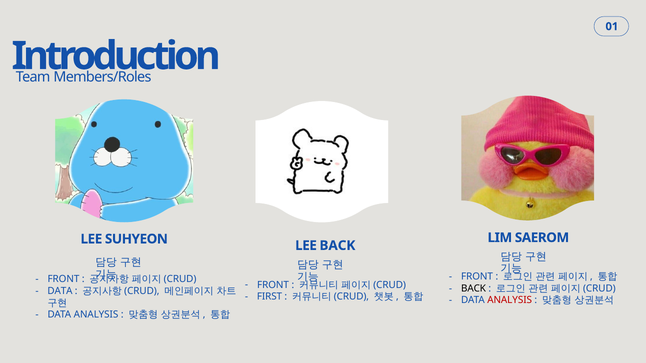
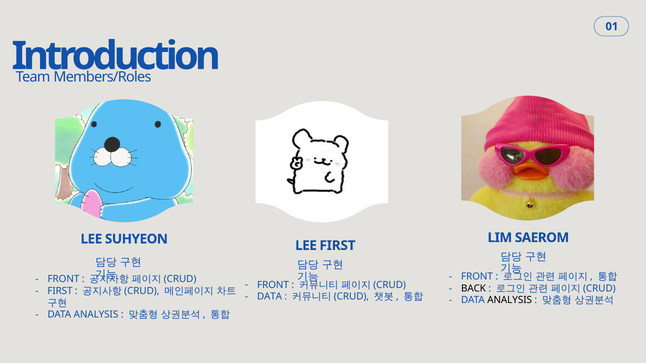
LEE BACK: BACK -> FIRST (337, 246)
DATA: DATA -> FIRST (60, 291)
FIRST: FIRST -> DATA (270, 297)
ANALYSIS colour: red -> black (510, 301)
